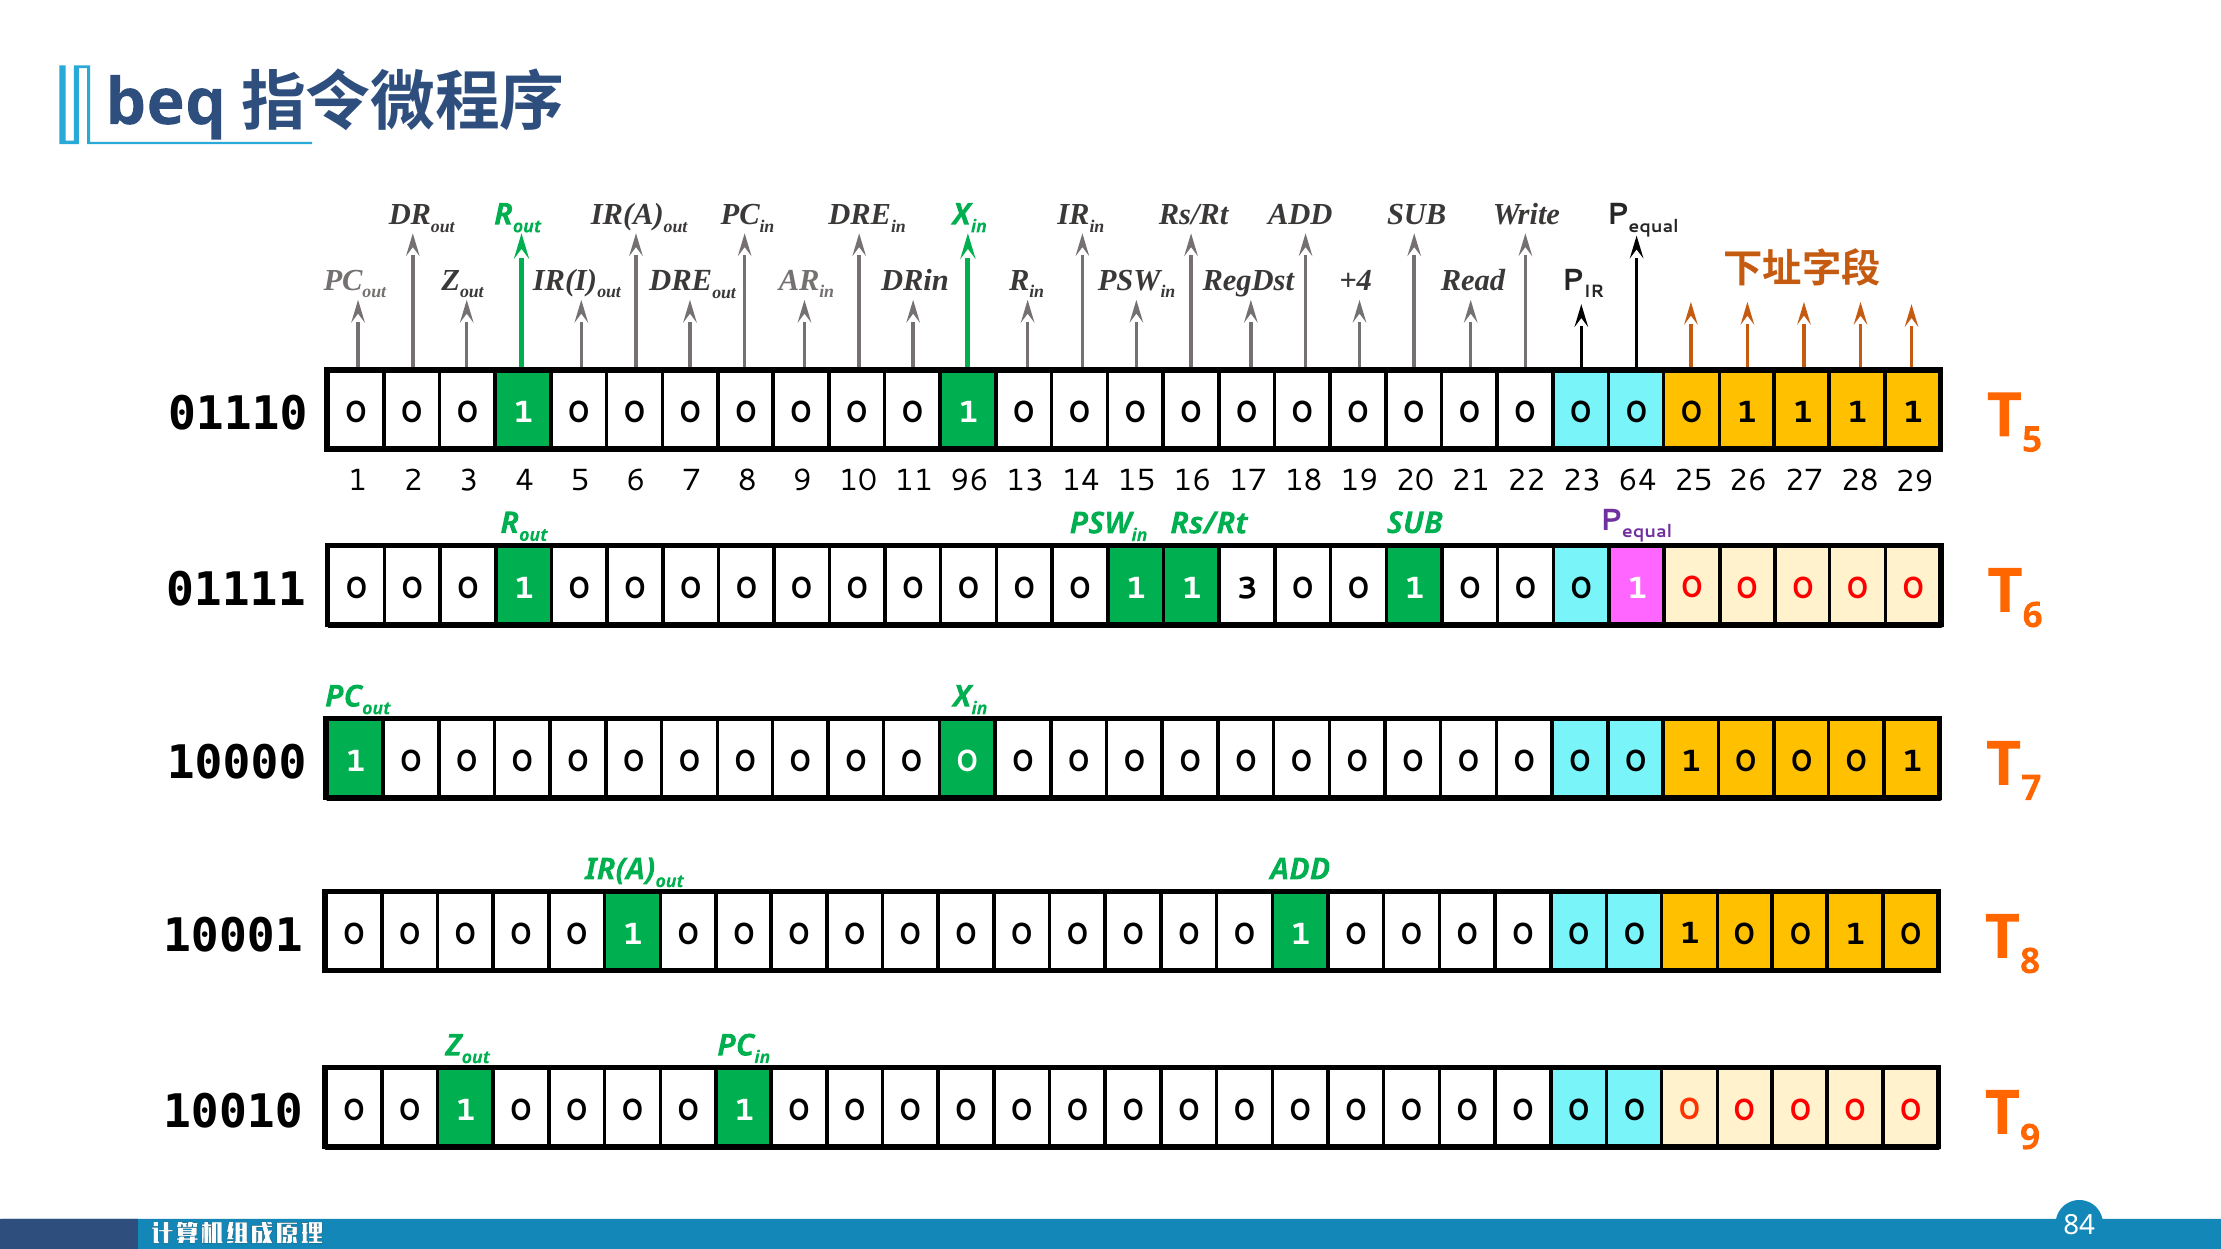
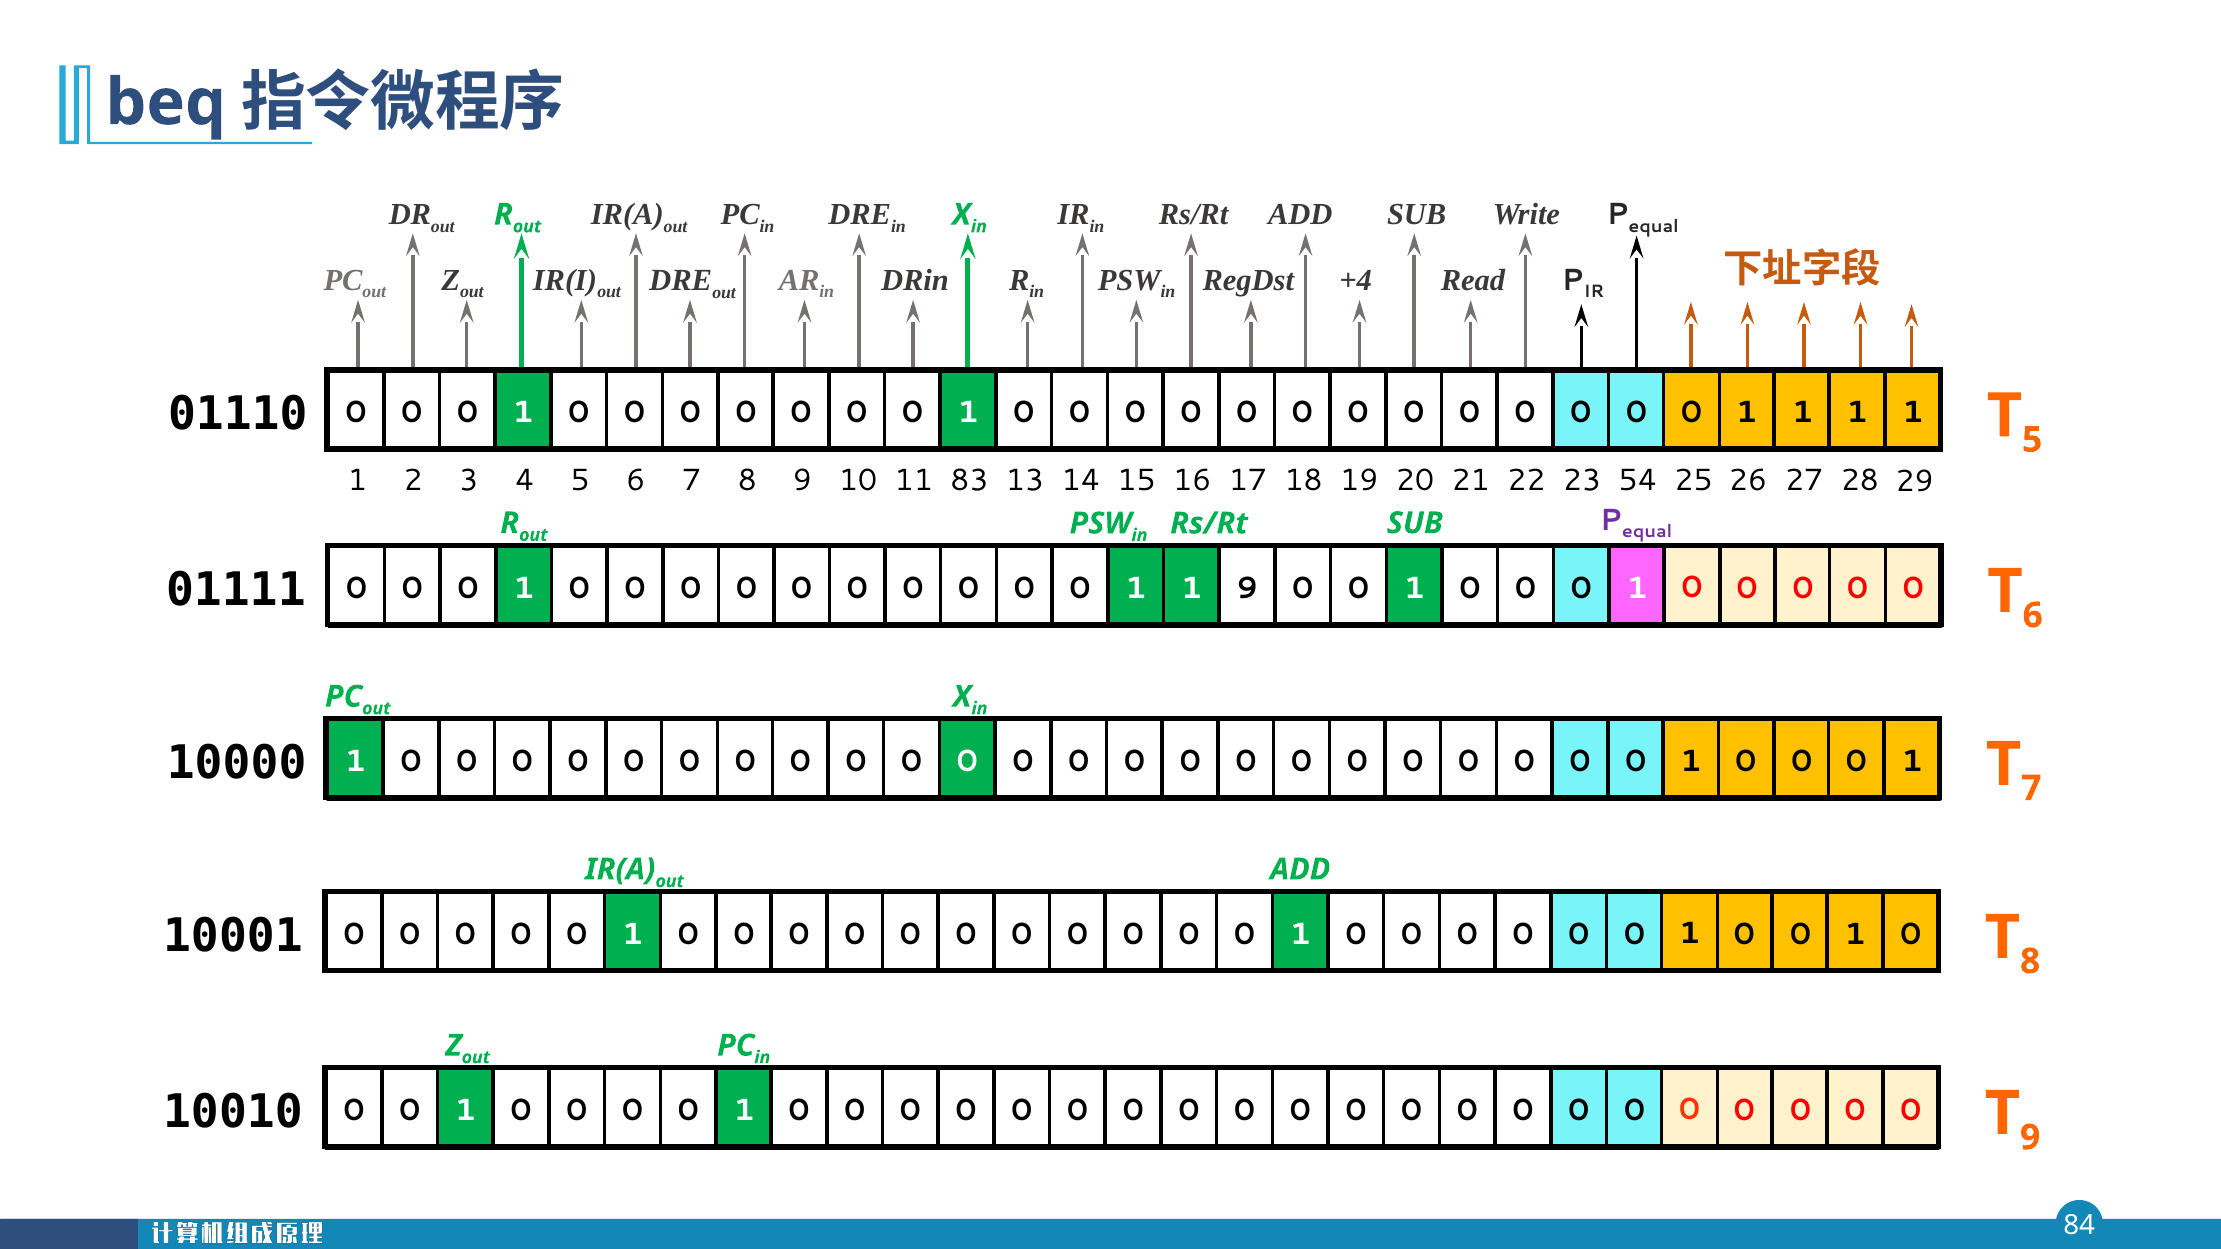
96: 96 -> 83 (969, 480)
64: 64 -> 54 (1638, 480)
1 3: 3 -> 9 (1247, 588)
